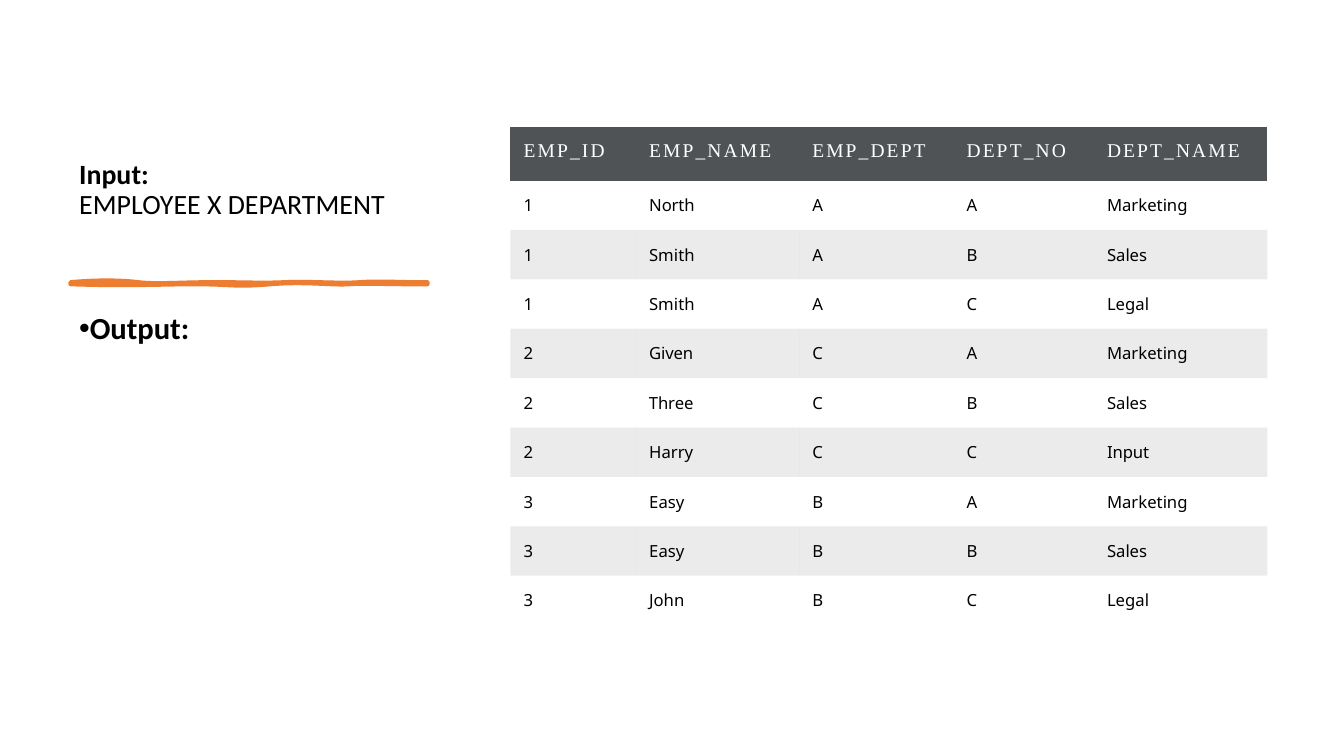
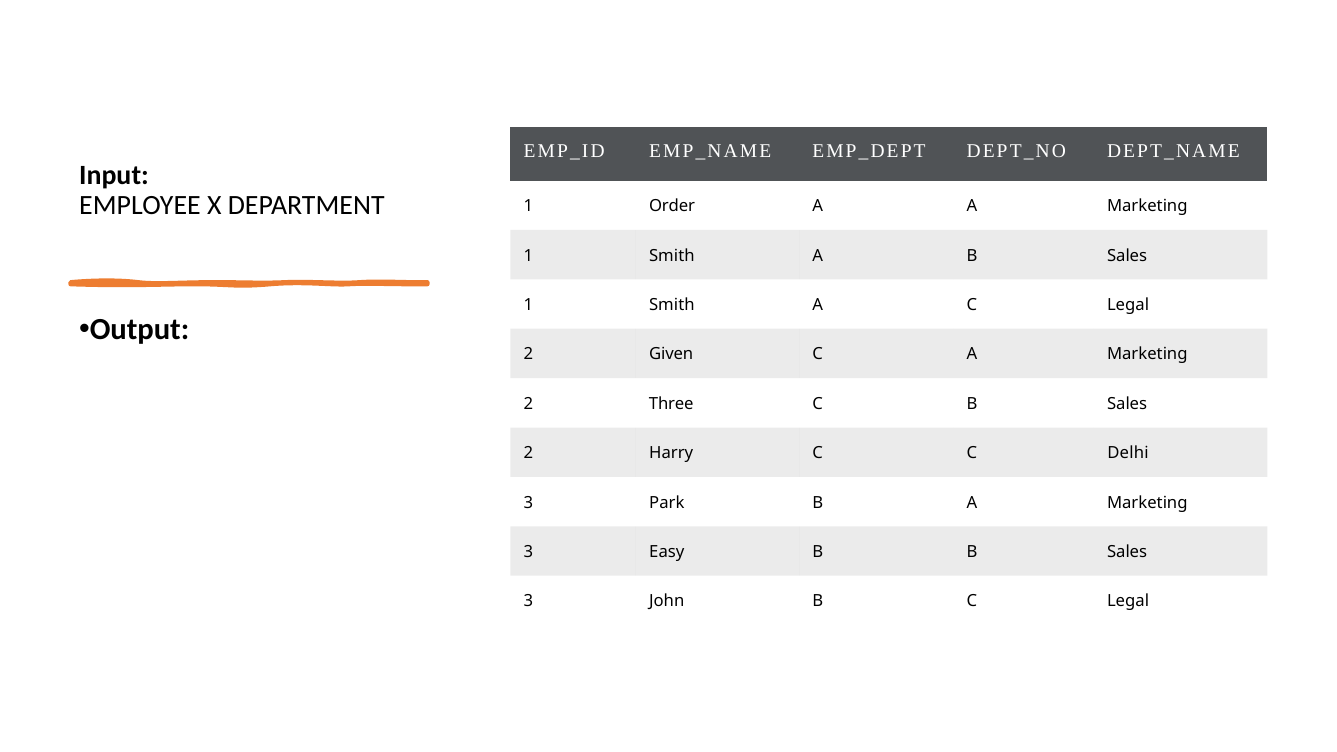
North: North -> Order (672, 206)
C Input: Input -> Delhi (1128, 453)
Easy: Easy -> Park (667, 503)
